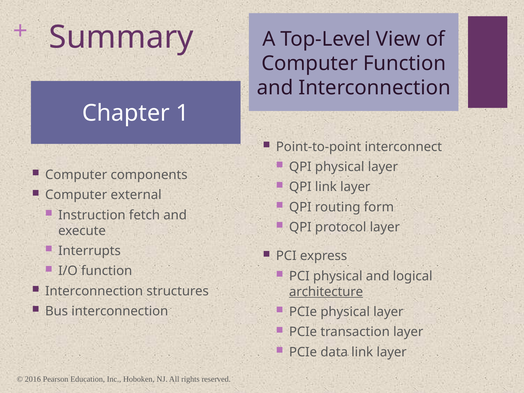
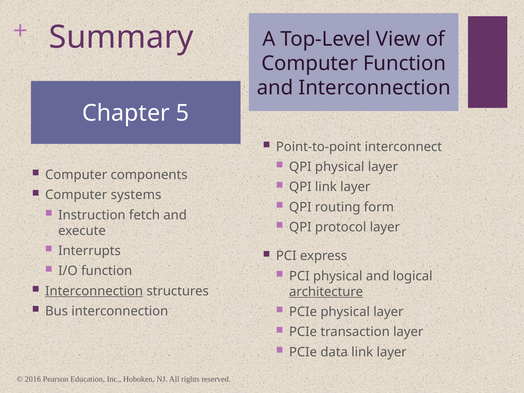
1: 1 -> 5 (183, 113)
external: external -> systems (136, 195)
Interconnection underline: none -> present (94, 291)
